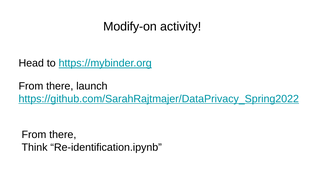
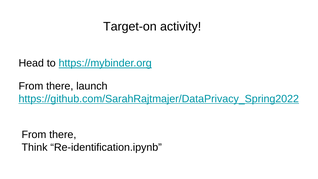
Modify-on: Modify-on -> Target-on (130, 26)
